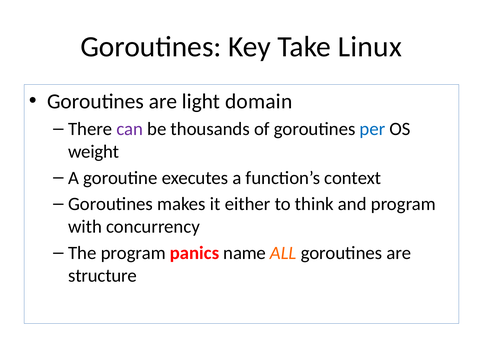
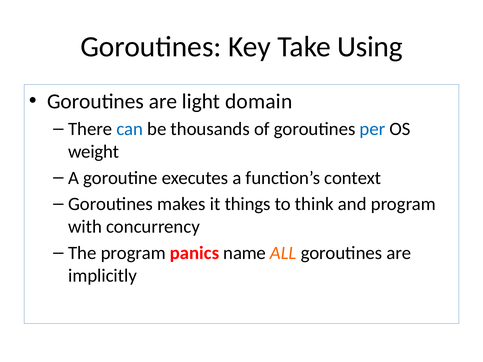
Linux: Linux -> Using (370, 47)
can colour: purple -> blue (130, 129)
either: either -> things (248, 204)
structure: structure -> implicitly (103, 276)
